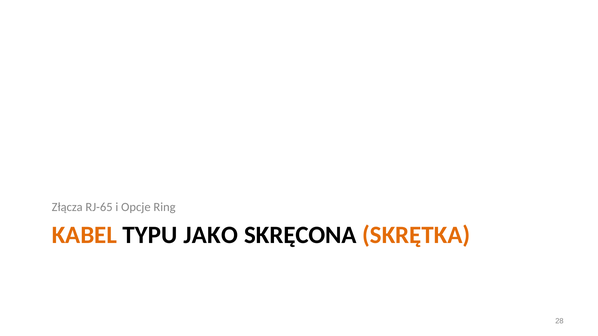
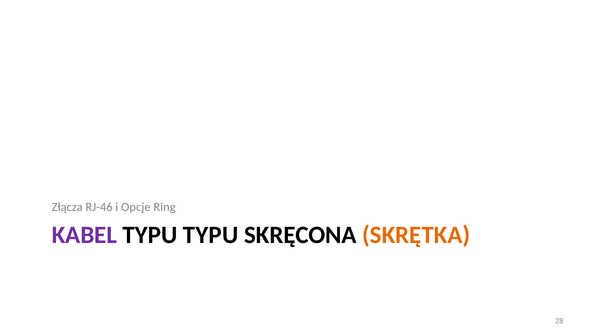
RJ-65: RJ-65 -> RJ-46 (99, 207)
KABEL colour: orange -> purple (84, 235)
TYPU JAKO: JAKO -> TYPU (211, 235)
